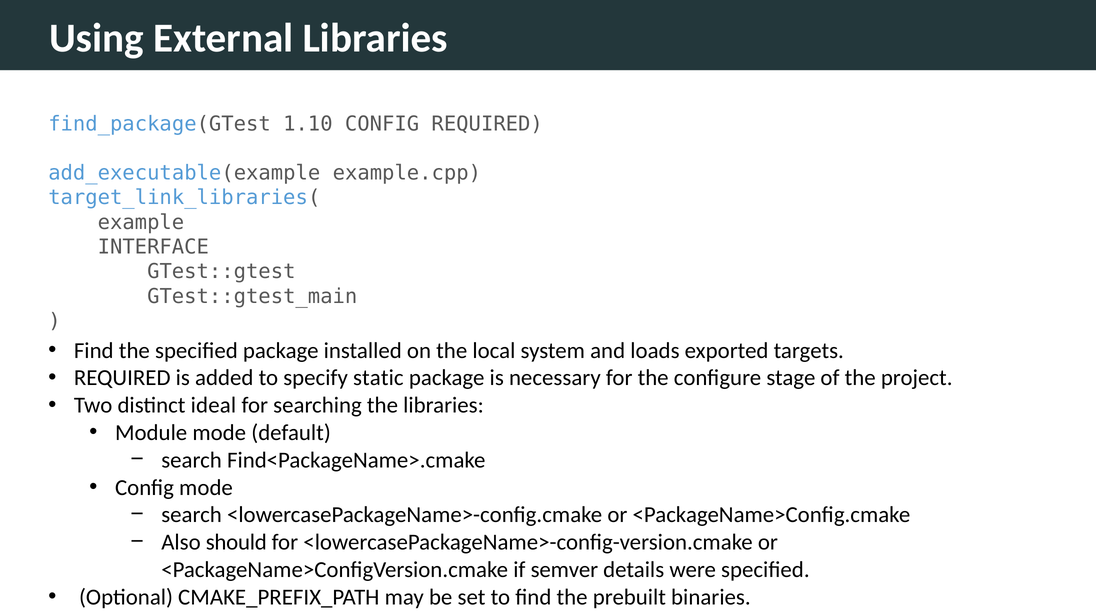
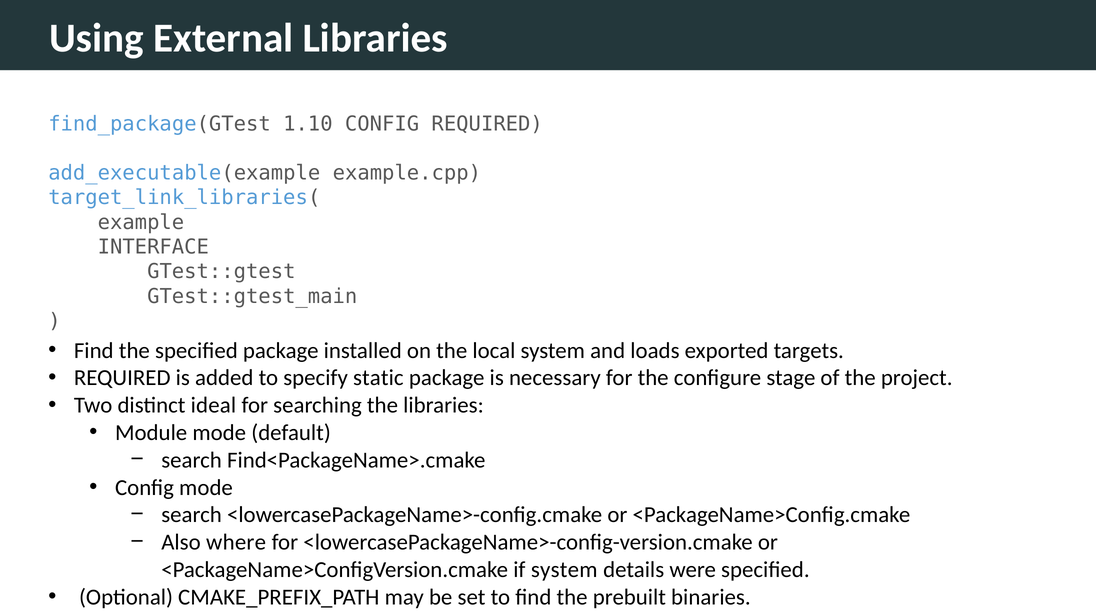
should: should -> where (236, 543)
if semver: semver -> system (564, 570)
